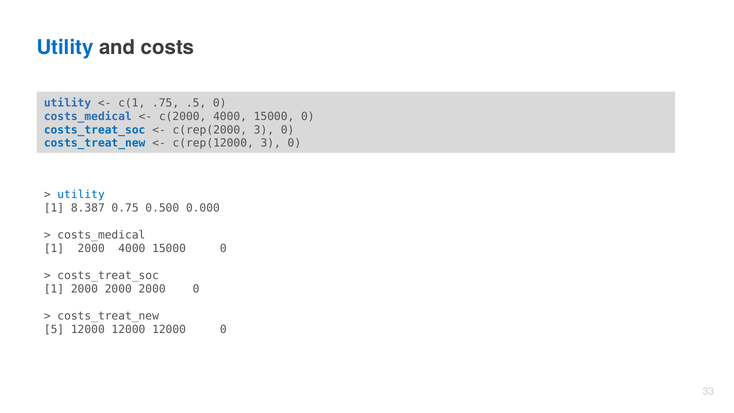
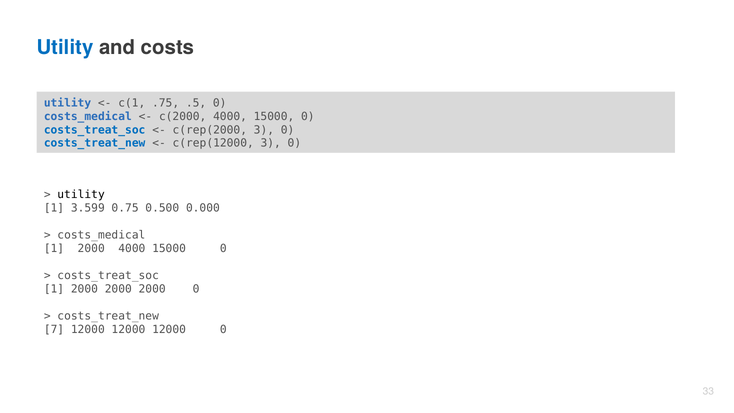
utility colour: blue -> black (81, 195)
8.387: 8.387 -> 3.599 (88, 208)
5: 5 -> 7 (54, 329)
